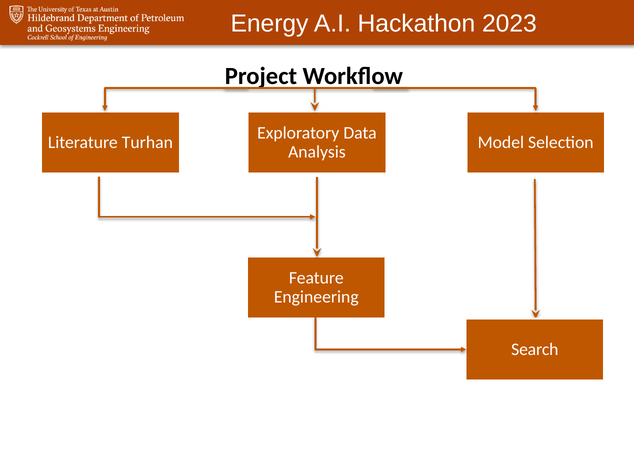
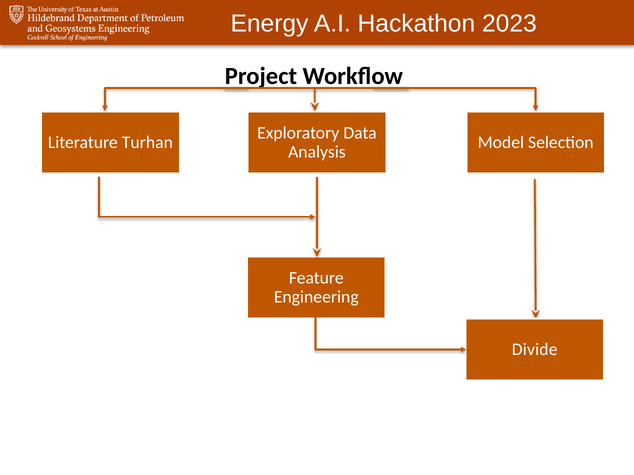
Search: Search -> Divide (535, 350)
